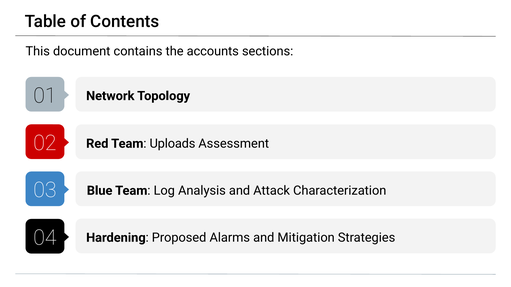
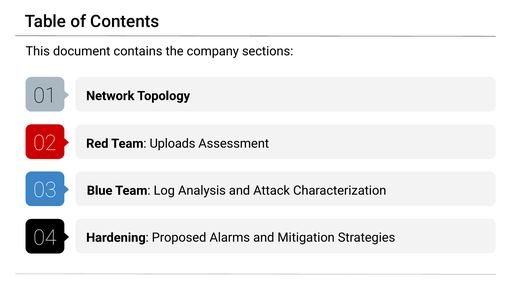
accounts: accounts -> company (213, 51)
